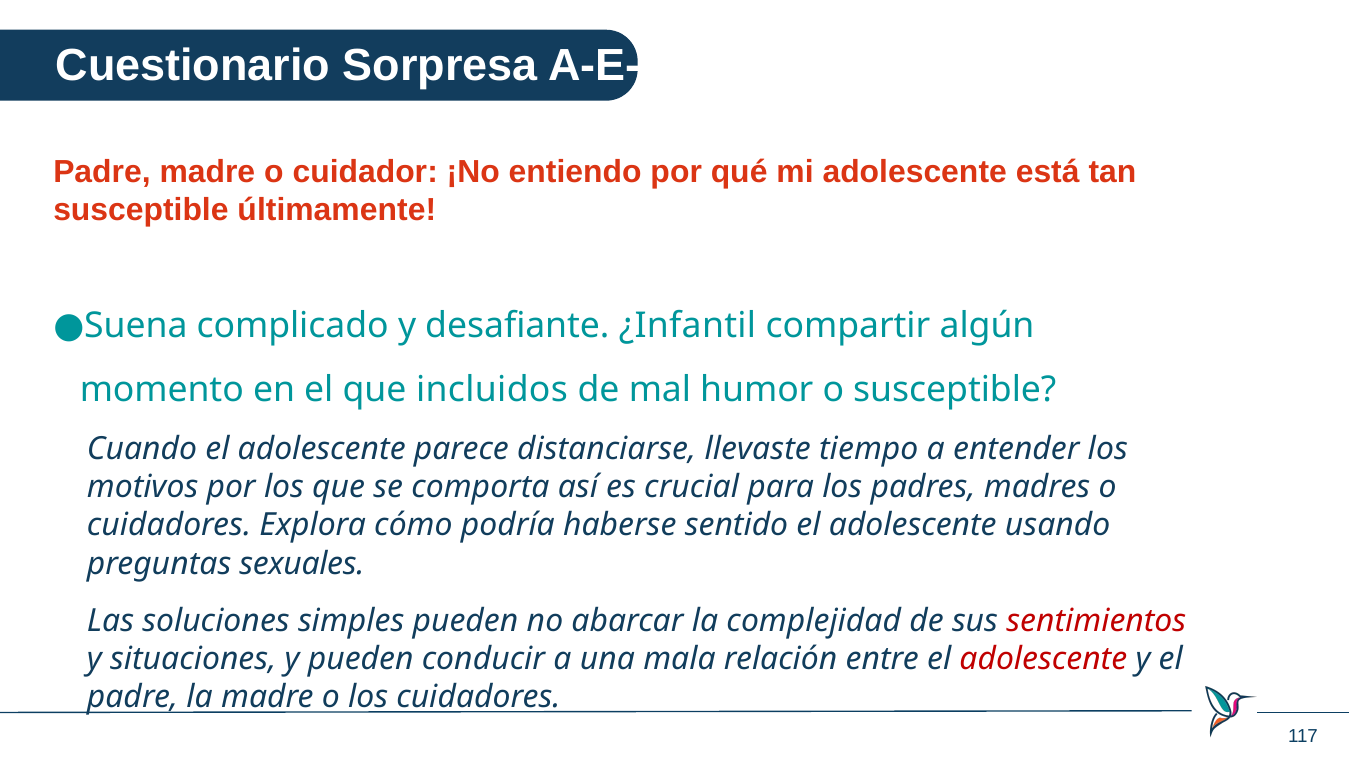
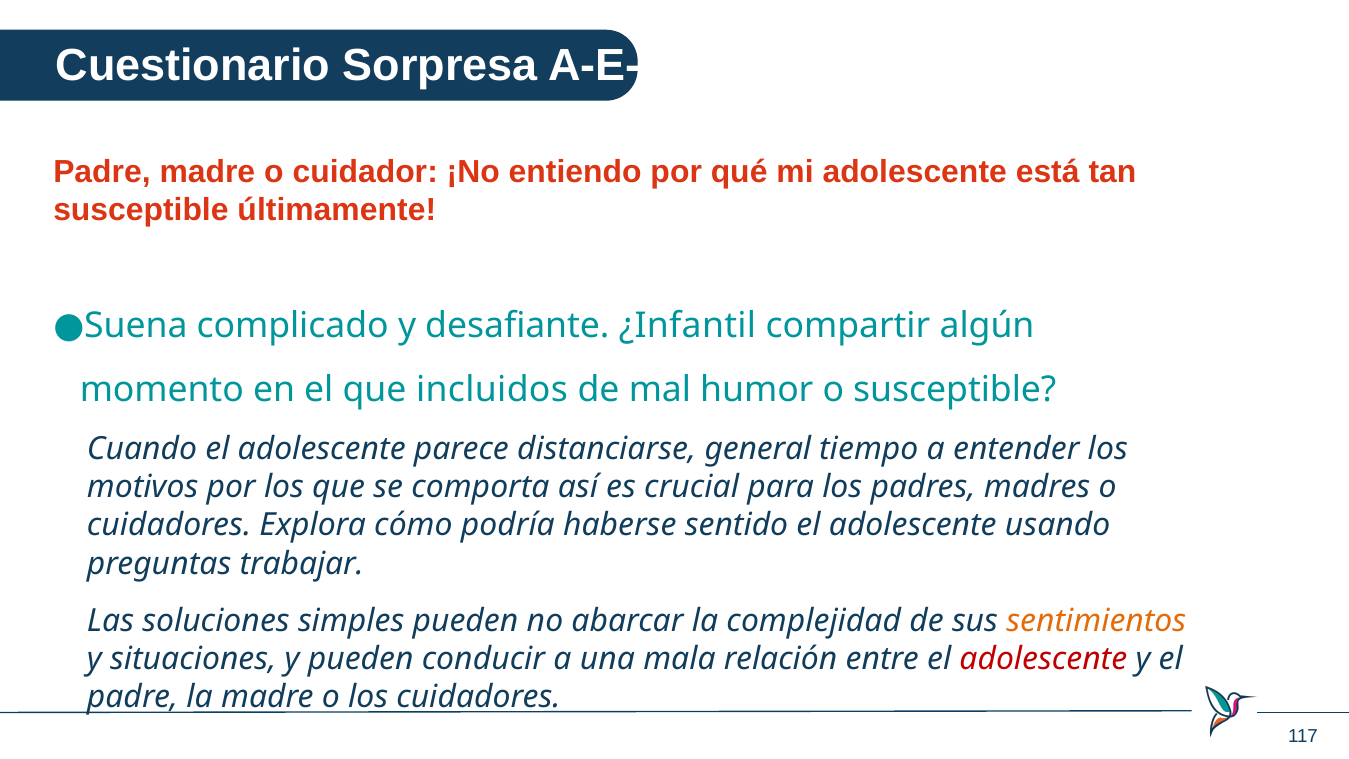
llevaste: llevaste -> general (758, 449)
sexuales: sexuales -> trabajar (302, 563)
sentimientos colour: red -> orange (1096, 620)
